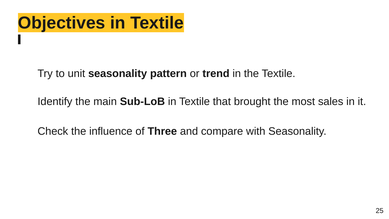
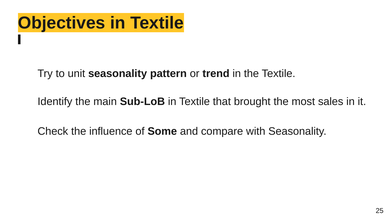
Three: Three -> Some (162, 131)
